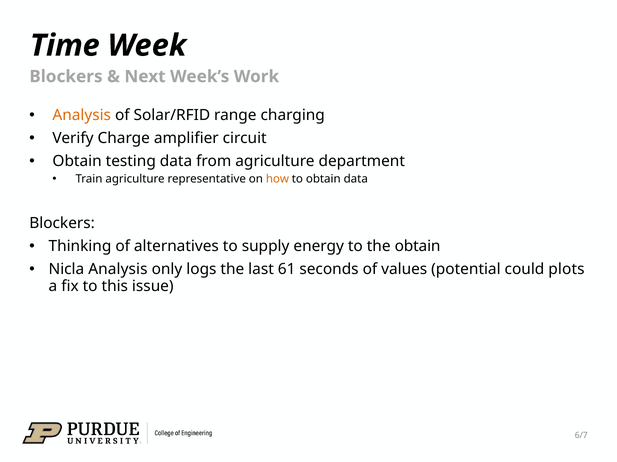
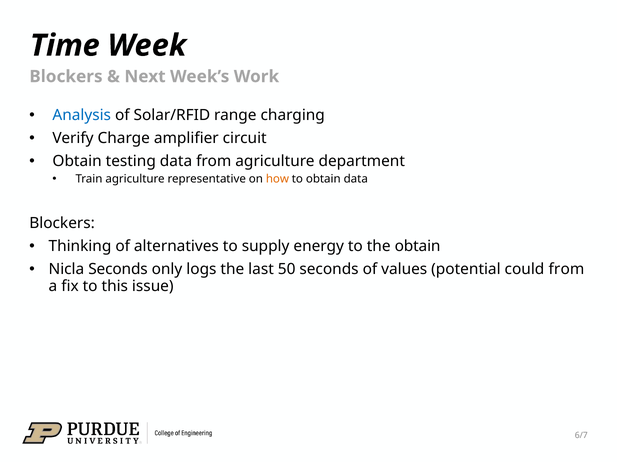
Analysis colour: orange -> blue (82, 115)
Nicla Analysis: Analysis -> Seconds (118, 270)
61: 61 -> 50 (287, 270)
could plots: plots -> from (566, 270)
